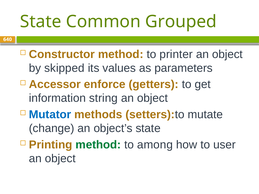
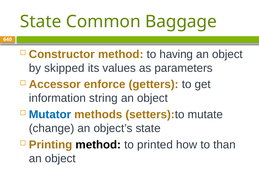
Grouped: Grouped -> Baggage (181, 22)
printer: printer -> having (176, 54)
method colour: green -> black (98, 145)
among: among -> printed (155, 145)
user: user -> than (224, 145)
